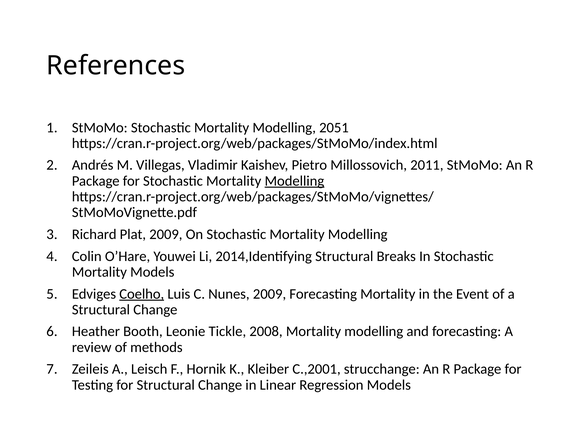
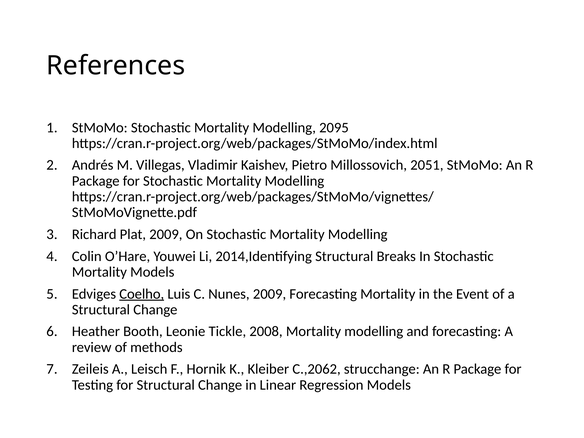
2051: 2051 -> 2095 (334, 128)
2011: 2011 -> 2051 (427, 165)
Modelling underline: present -> none (294, 181)
C.,2001: C.,2001 -> C.,2062 (317, 369)
